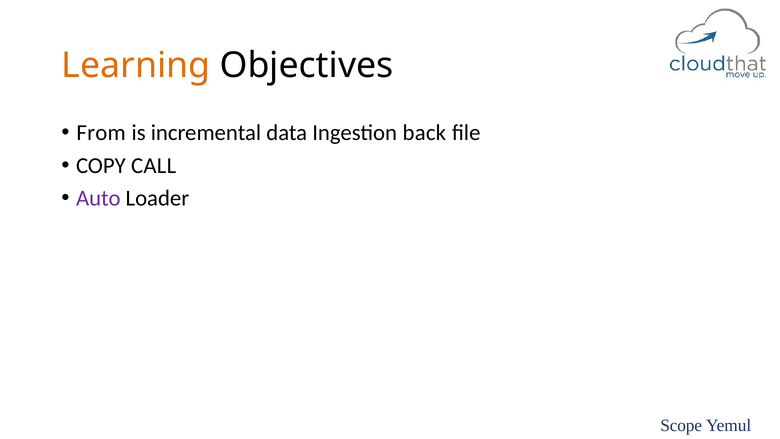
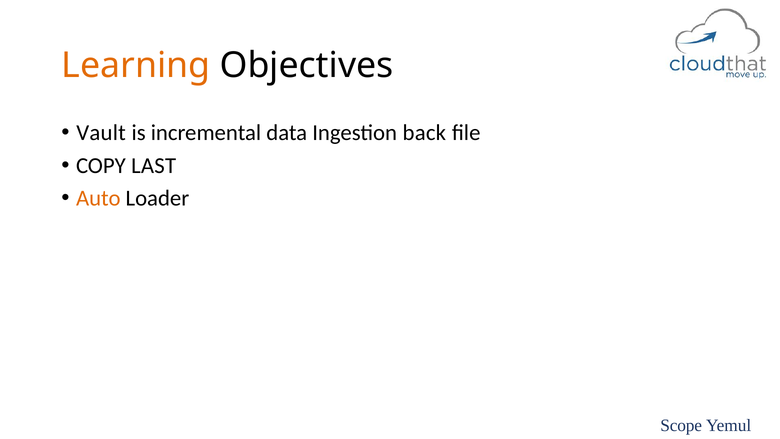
From: From -> Vault (101, 133)
CALL: CALL -> LAST (154, 166)
Auto colour: purple -> orange (98, 198)
